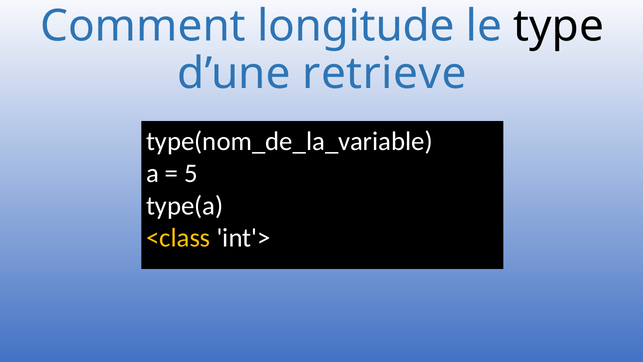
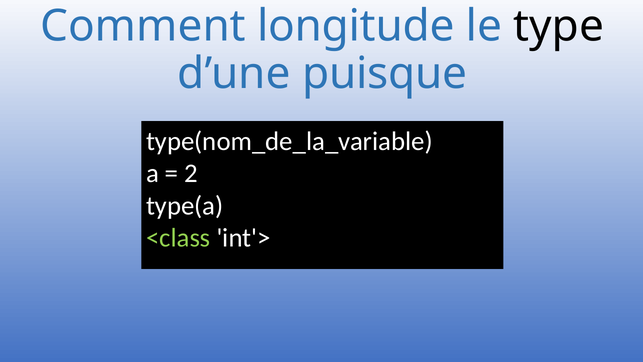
retrieve: retrieve -> puisque (385, 74)
5: 5 -> 2 (191, 173)
<class colour: yellow -> light green (178, 238)
